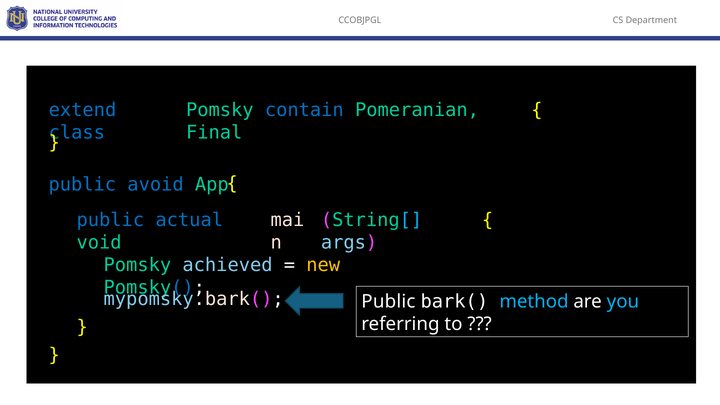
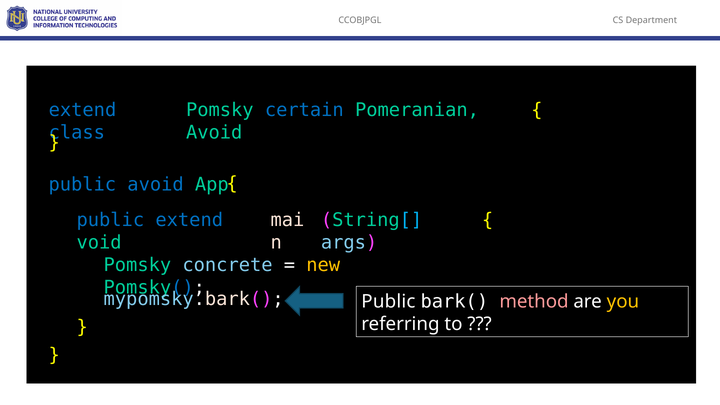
contain: contain -> certain (304, 110)
Final: Final -> Avoid (214, 132)
public actual: actual -> extend (189, 220)
achieved: achieved -> concrete (228, 265)
method colour: light blue -> pink (534, 302)
you colour: light blue -> yellow (623, 302)
